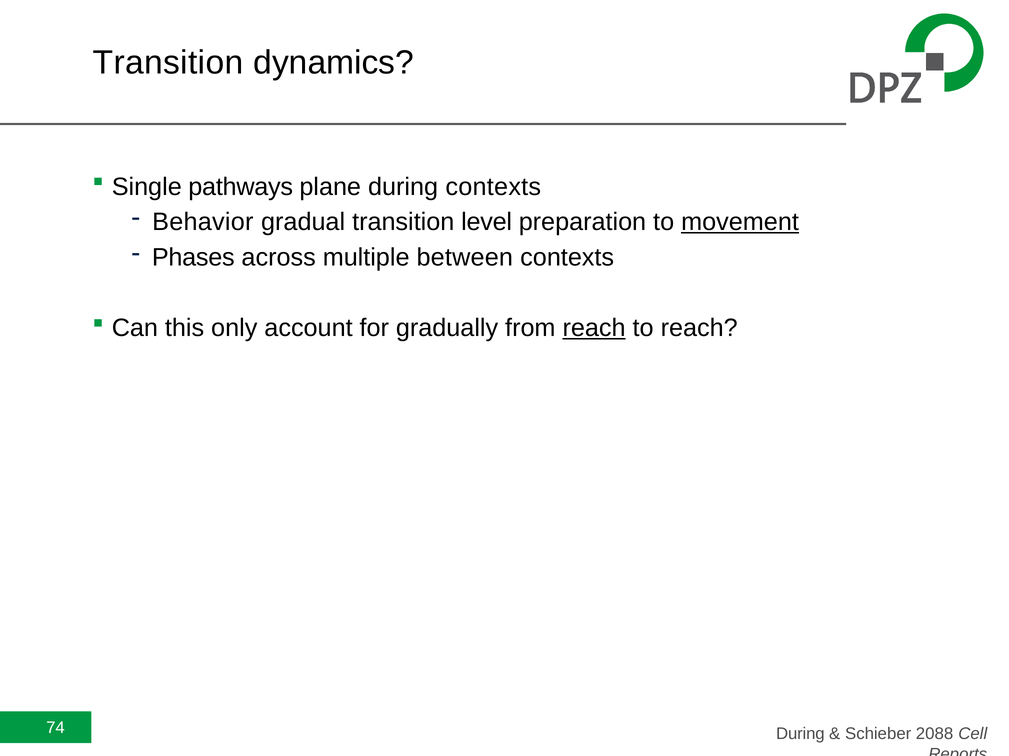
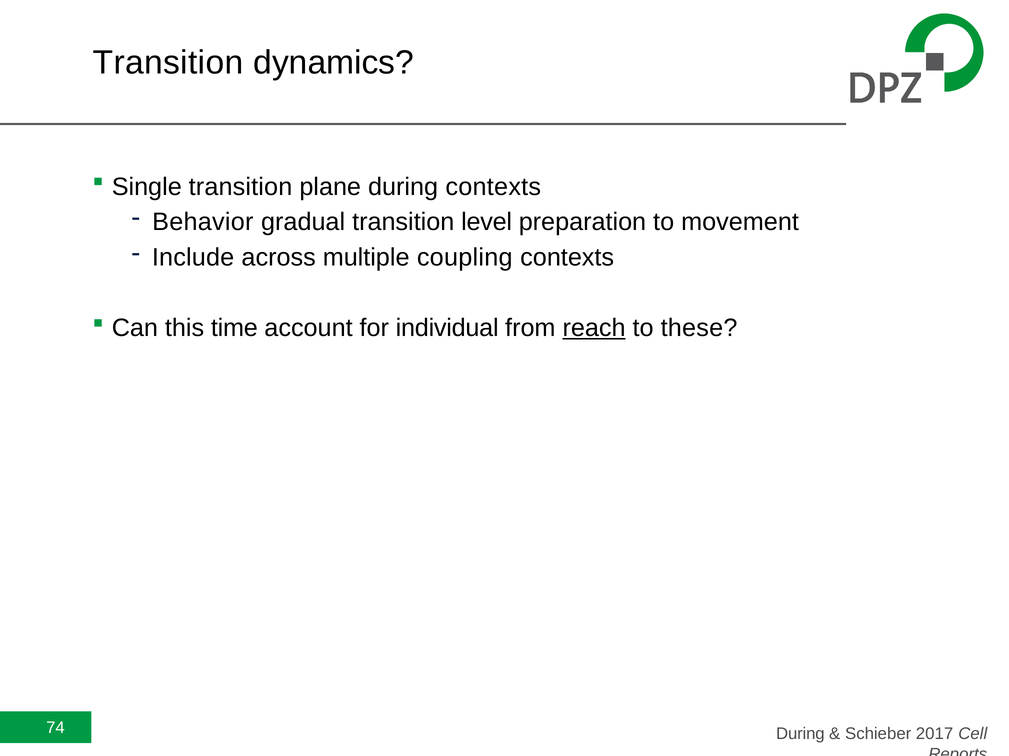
Single pathways: pathways -> transition (241, 187)
movement underline: present -> none (740, 222)
Phases: Phases -> Include (193, 258)
between: between -> coupling (465, 258)
only: only -> time (234, 328)
gradually: gradually -> individual (447, 328)
to reach: reach -> these (699, 328)
2088: 2088 -> 2017 (935, 735)
